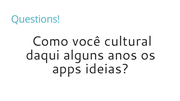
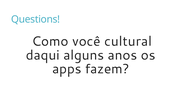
ideias: ideias -> fazem (107, 69)
